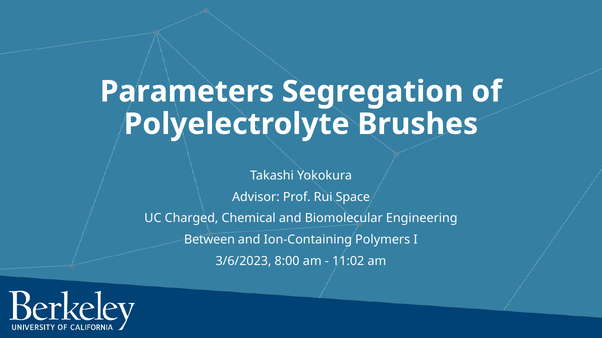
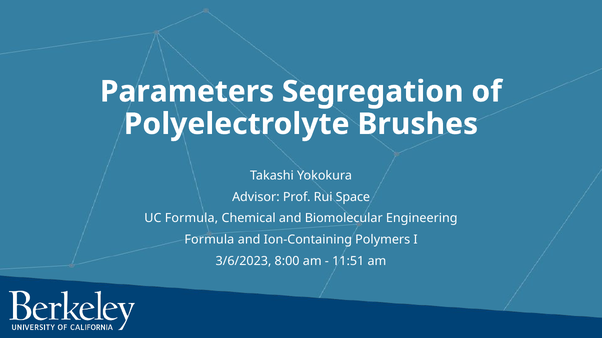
UC Charged: Charged -> Formula (191, 219)
Between: Between -> Formula (209, 240)
11:02: 11:02 -> 11:51 (348, 261)
